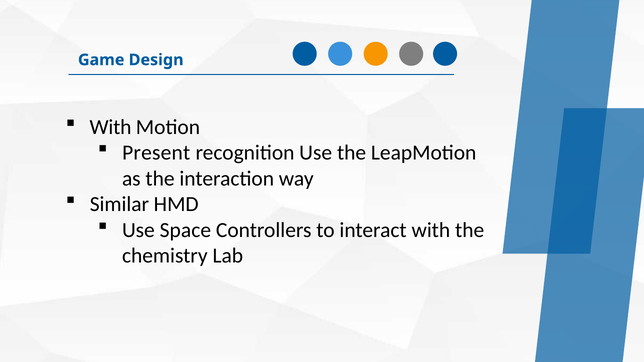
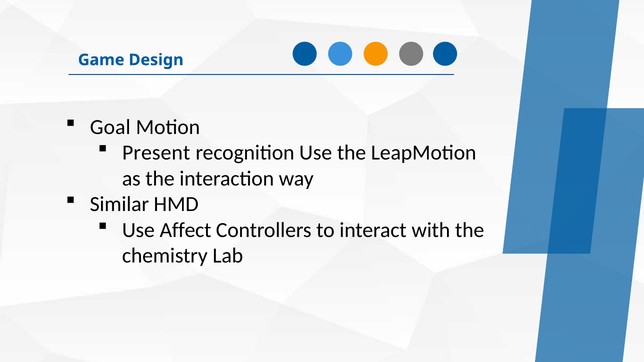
With: With -> Goal (110, 127)
Space: Space -> Affect (186, 230)
